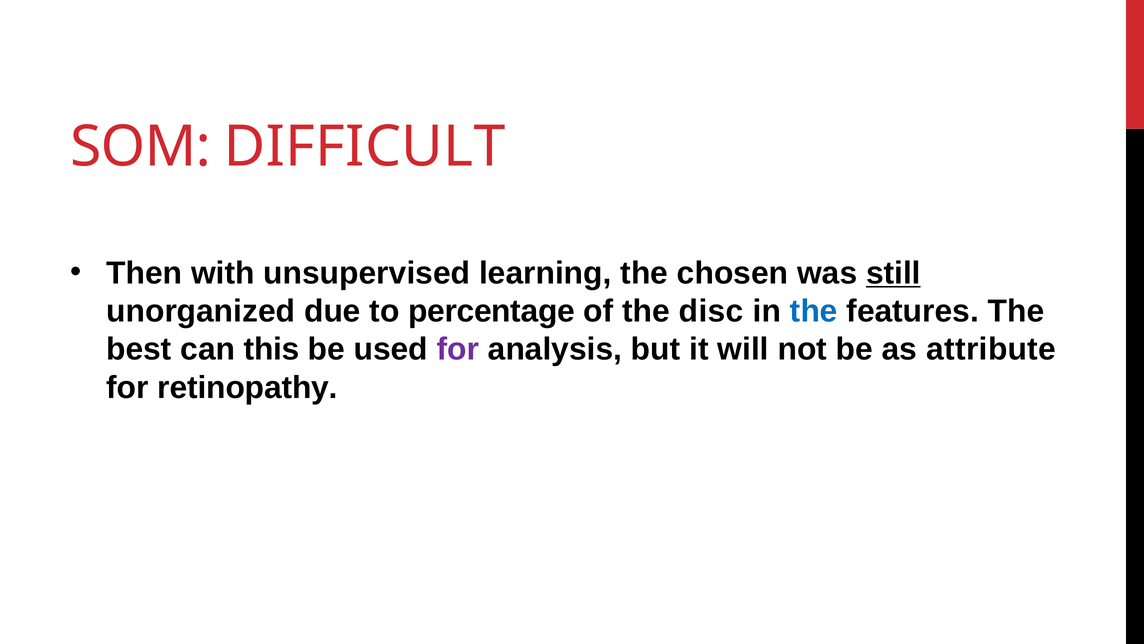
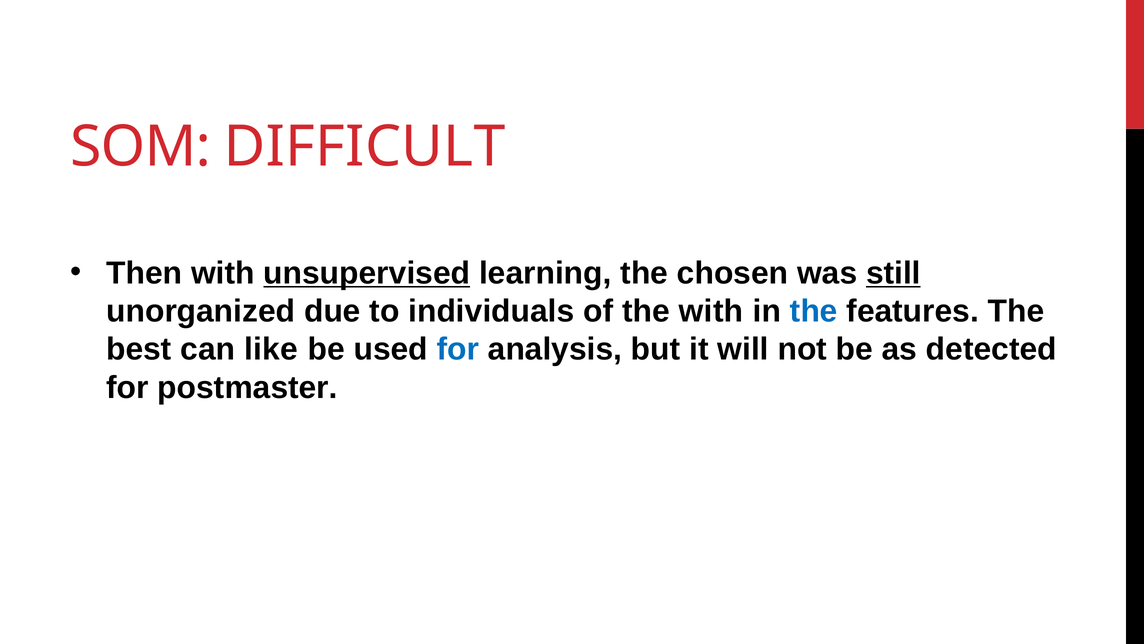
unsupervised underline: none -> present (367, 273)
percentage: percentage -> individuals (491, 311)
the disc: disc -> with (711, 311)
this: this -> like (271, 349)
for colour: purple -> blue (458, 349)
attribute: attribute -> detected (991, 349)
retinopathy: retinopathy -> postmaster (248, 387)
